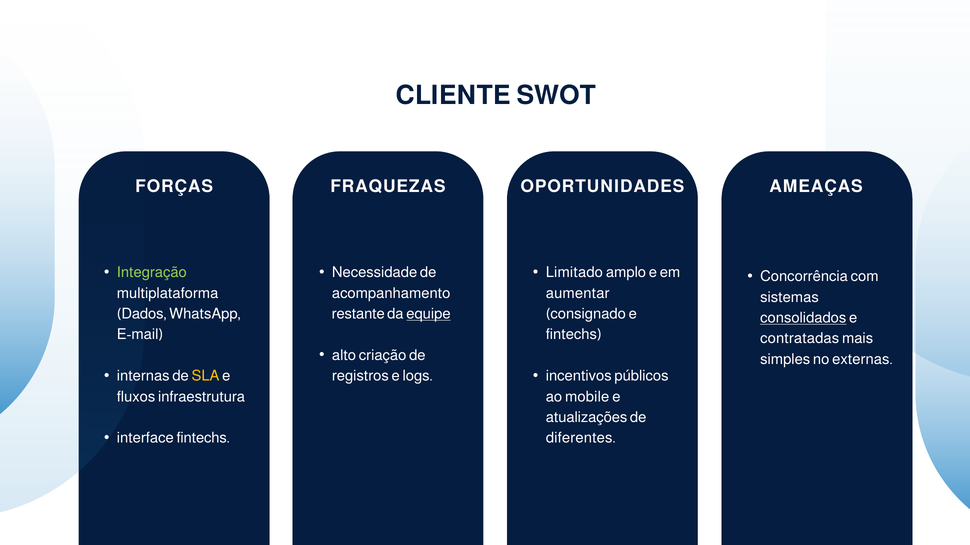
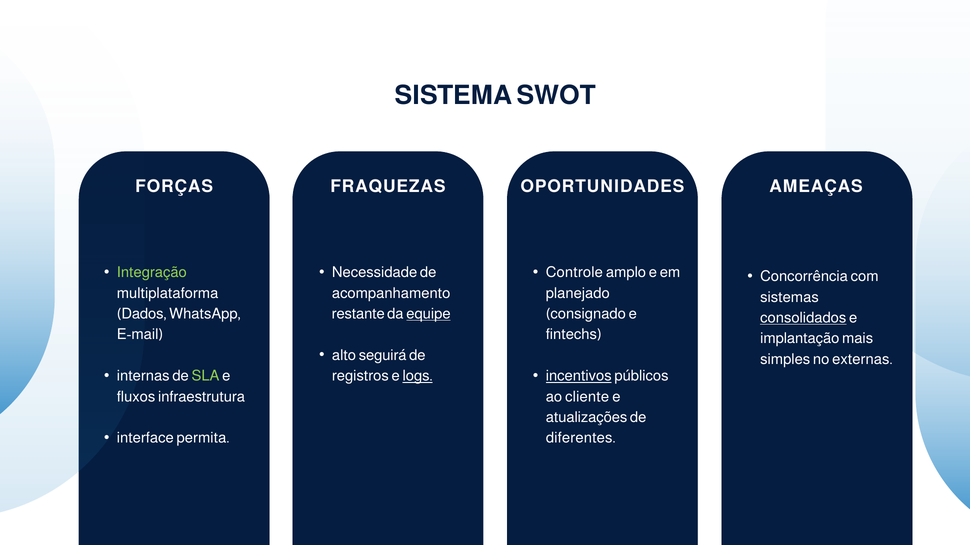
CLIENTE: CLIENTE -> SISTEMA (454, 95)
Limitado: Limitado -> Controle (574, 273)
aumentar: aumentar -> planejado (578, 293)
contratadas: contratadas -> implantação (800, 339)
criação: criação -> seguirá (383, 356)
SLA colour: yellow -> light green (205, 376)
incentivos underline: none -> present (579, 376)
logs underline: none -> present (418, 376)
mobile: mobile -> cliente (587, 397)
interface fintechs: fintechs -> permita (203, 439)
